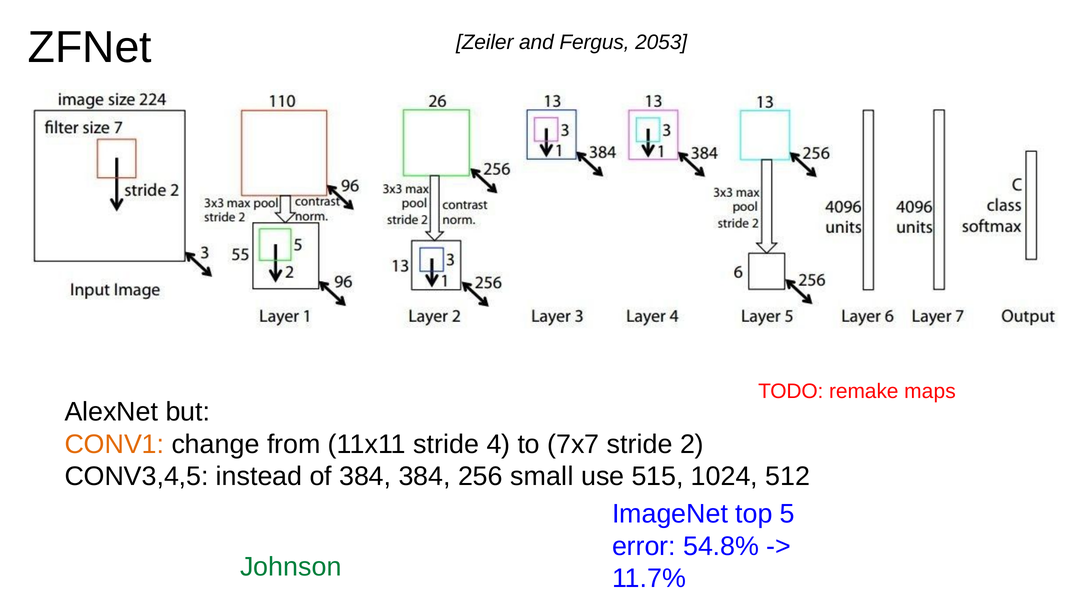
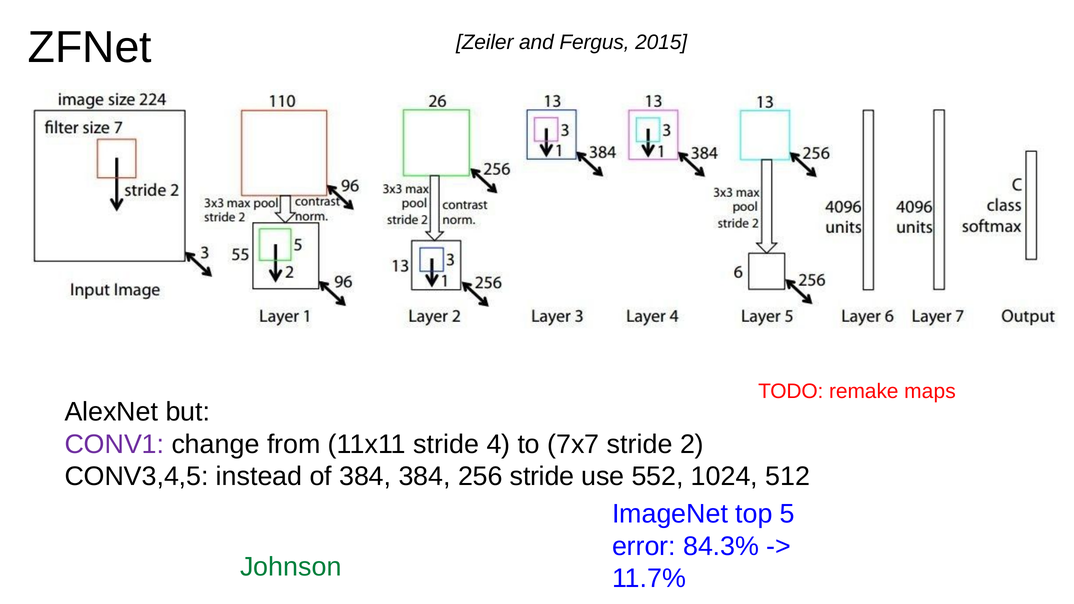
2053: 2053 -> 2015 (661, 43)
CONV1 colour: orange -> purple (114, 444)
256 small: small -> stride (542, 476)
515: 515 -> 552 (658, 476)
54.8%: 54.8% -> 84.3% (721, 546)
